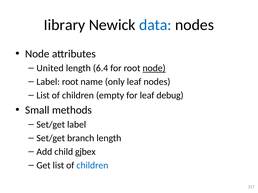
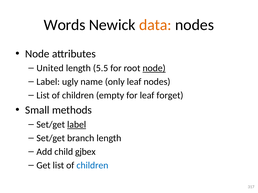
Iibrary: Iibrary -> Words (65, 25)
data colour: blue -> orange (155, 25)
6.4: 6.4 -> 5.5 (101, 68)
Label root: root -> ugly (70, 82)
debug: debug -> forget (170, 96)
label underline: none -> present (77, 125)
